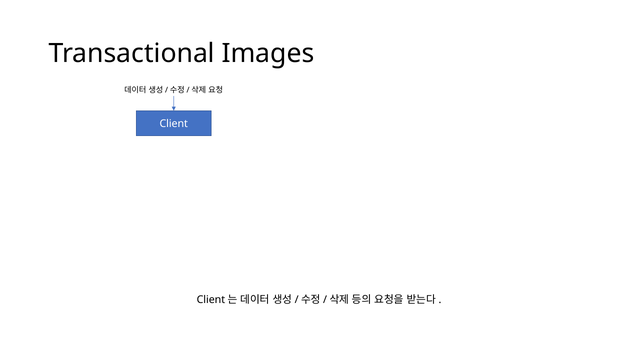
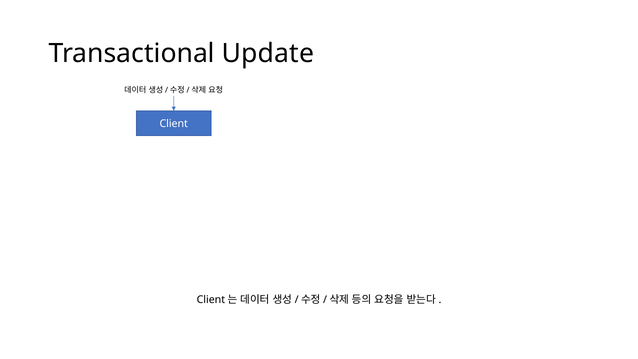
Images: Images -> Update (268, 54)
